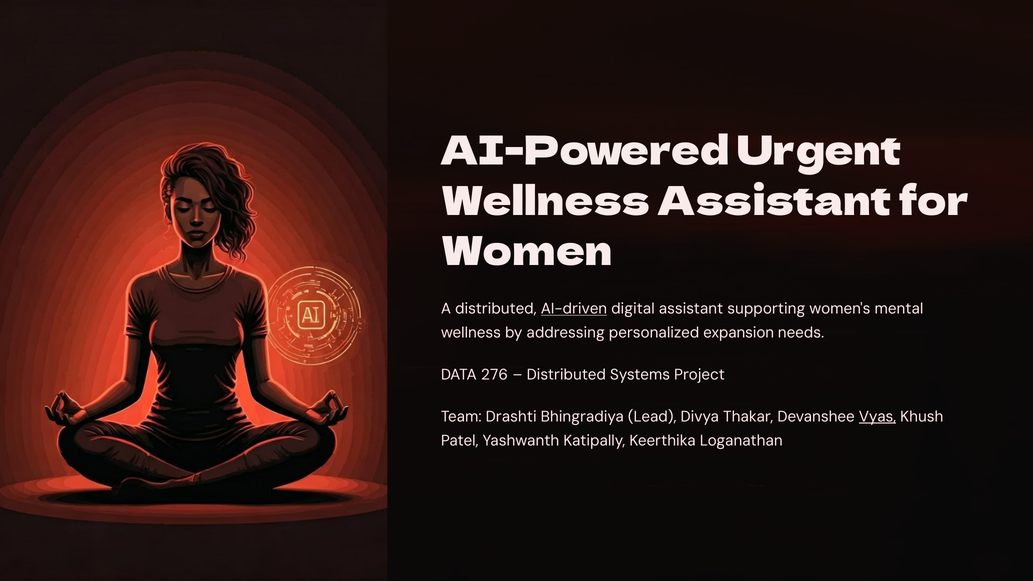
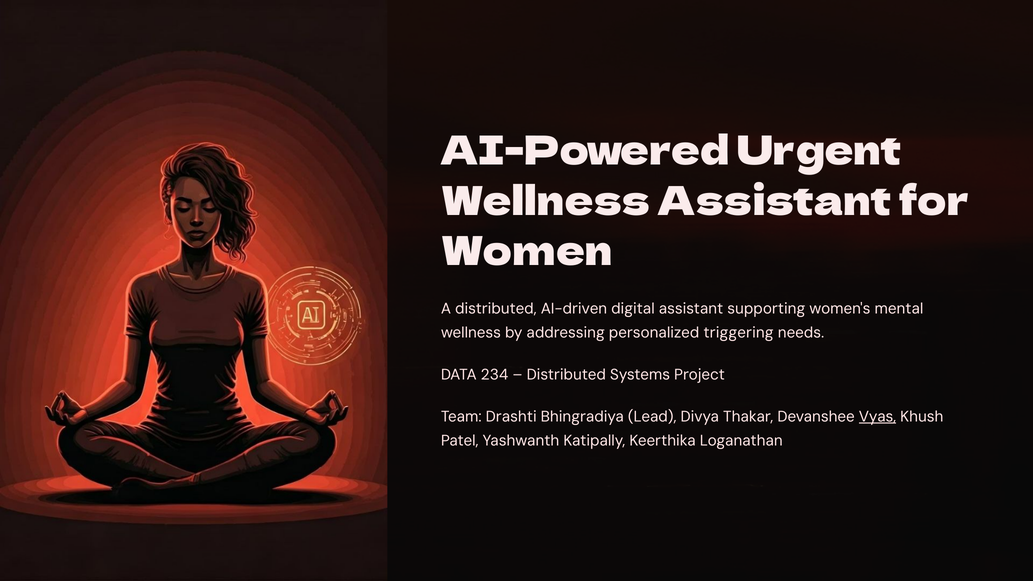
AI-driven underline: present -> none (574, 309)
expansion: expansion -> triggering (739, 333)
276: 276 -> 234 (495, 375)
